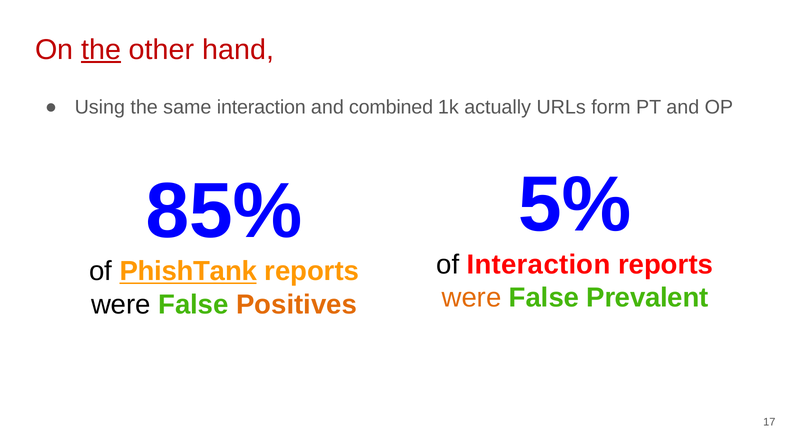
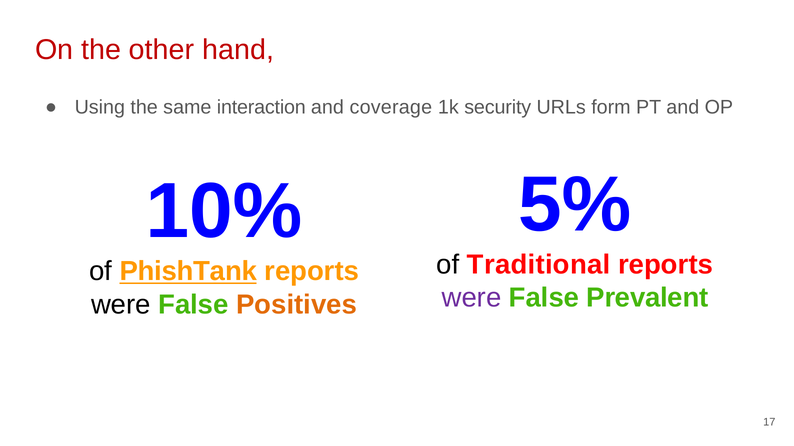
the underline: present -> none (101, 50)
combined: combined -> coverage (391, 107)
actually: actually -> security (498, 107)
85%: 85% -> 10% (224, 212)
of Interaction: Interaction -> Traditional (539, 265)
were colour: orange -> purple (472, 298)
